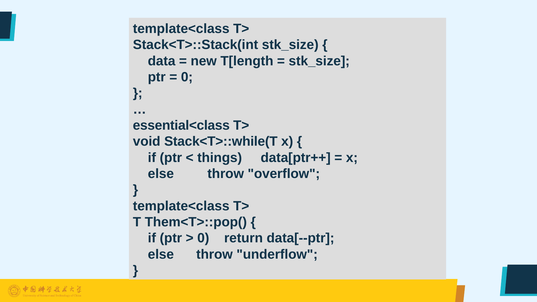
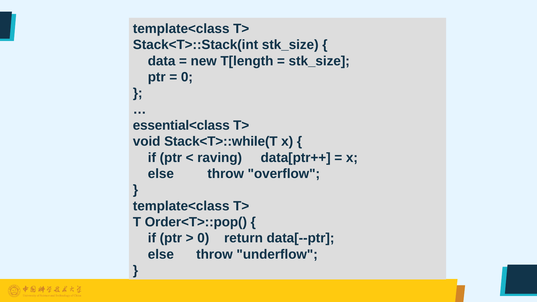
things: things -> raving (220, 158)
Them<T>::pop(: Them<T>::pop( -> Order<T>::pop( (196, 222)
